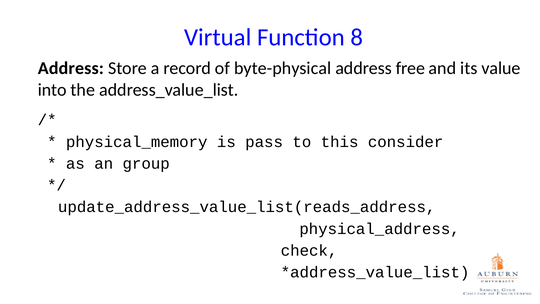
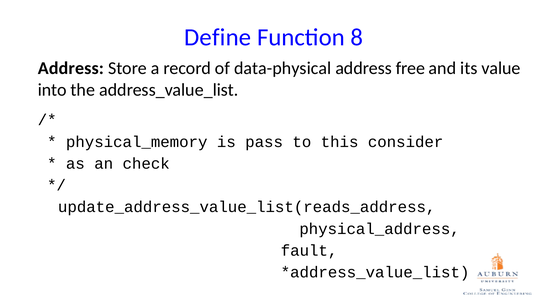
Virtual: Virtual -> Define (218, 37)
byte-physical: byte-physical -> data-physical (283, 68)
group: group -> check (146, 163)
check: check -> fault (309, 250)
